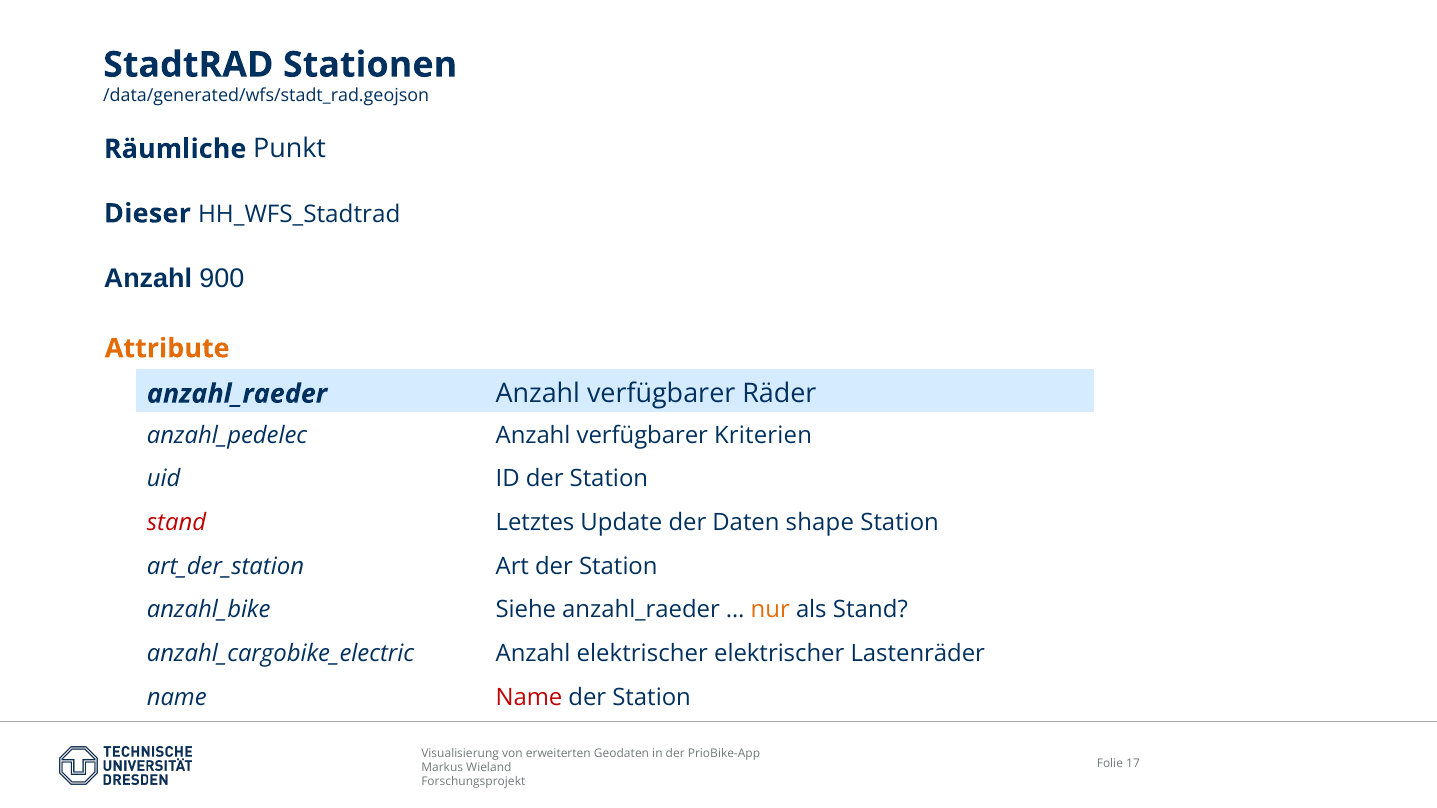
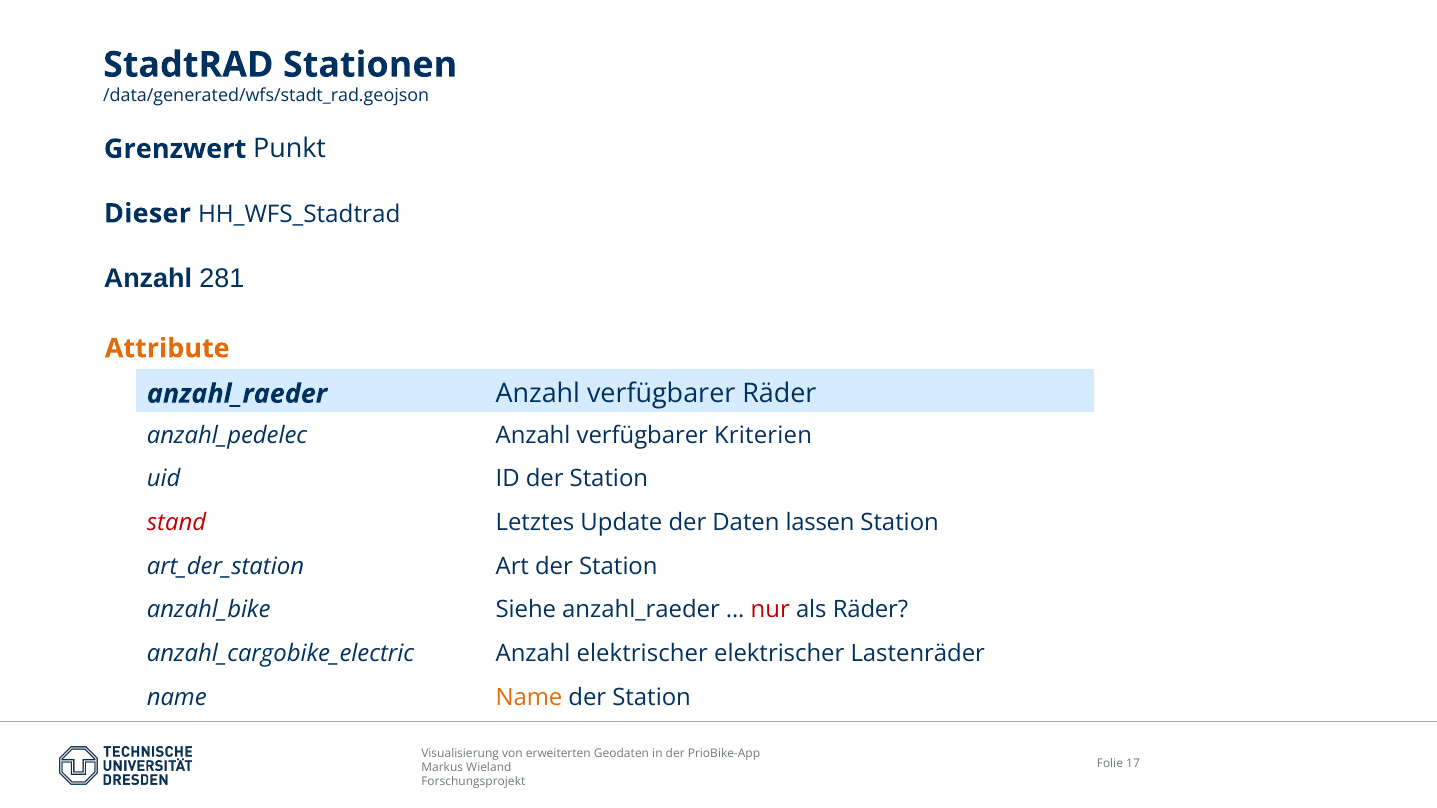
Räumliche: Räumliche -> Grenzwert (175, 149)
900: 900 -> 281 (222, 278)
shape: shape -> lassen (820, 523)
nur colour: orange -> red (770, 610)
als Stand: Stand -> Räder (870, 610)
Name colour: red -> orange (529, 698)
